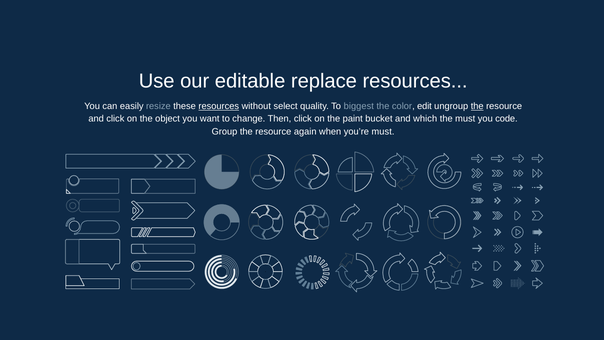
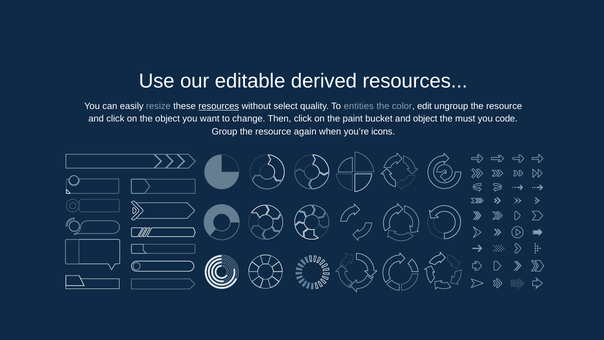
replace: replace -> derived (324, 81)
biggest: biggest -> entities (359, 106)
the underline: present -> none (477, 106)
and which: which -> object (425, 119)
you’re must: must -> icons (383, 131)
